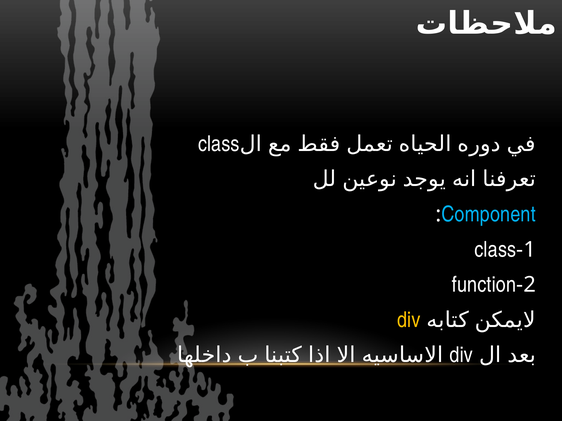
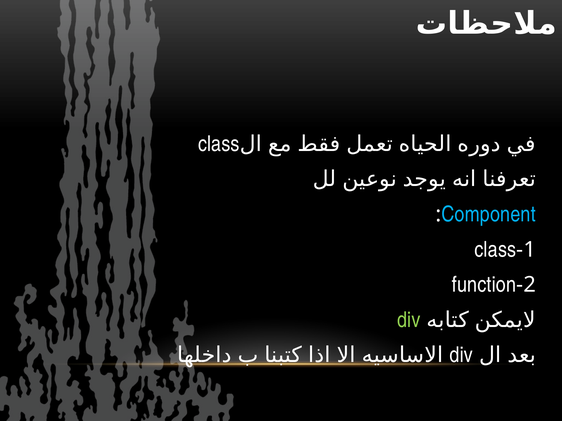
div colour: yellow -> light green (409, 320)
